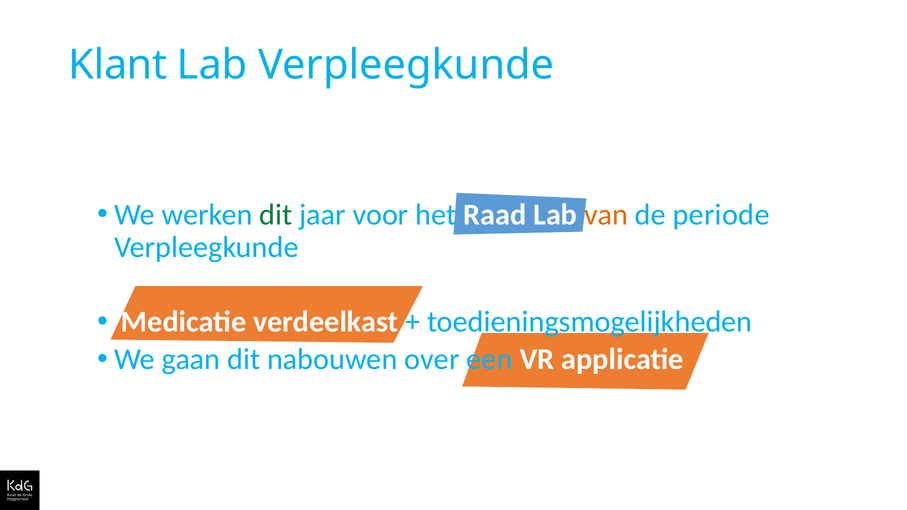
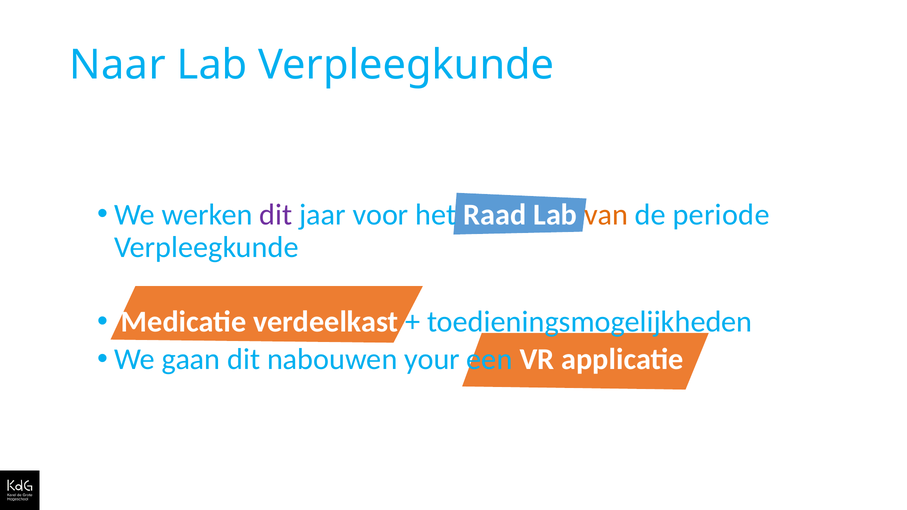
Klant: Klant -> Naar (117, 65)
dit colour: green -> purple (276, 215)
over: over -> your (432, 359)
